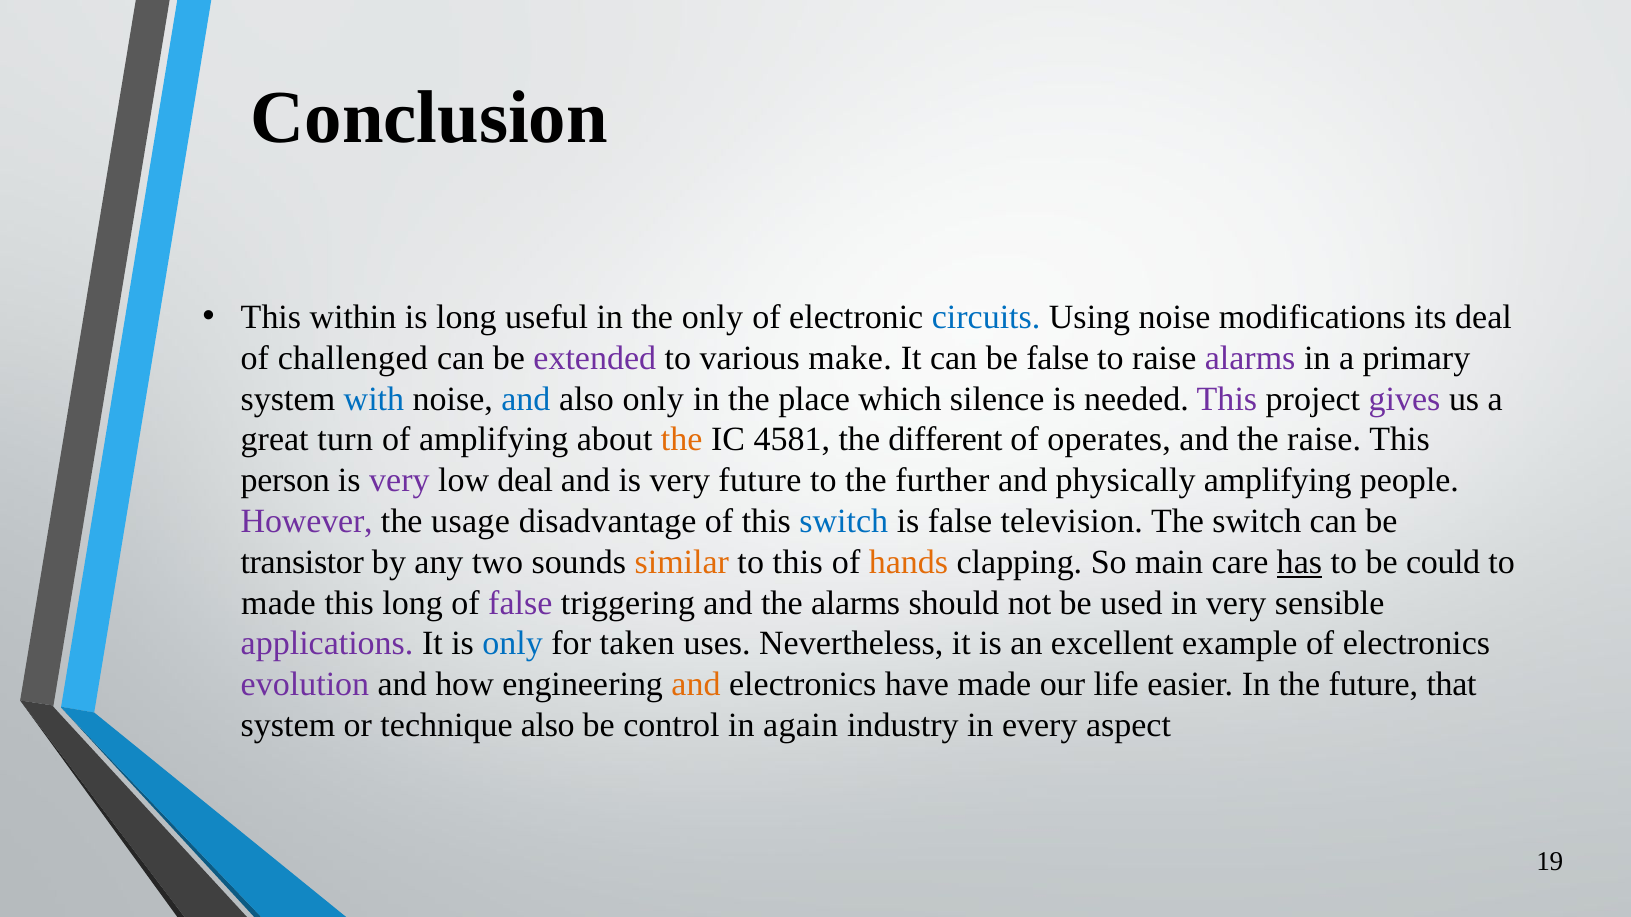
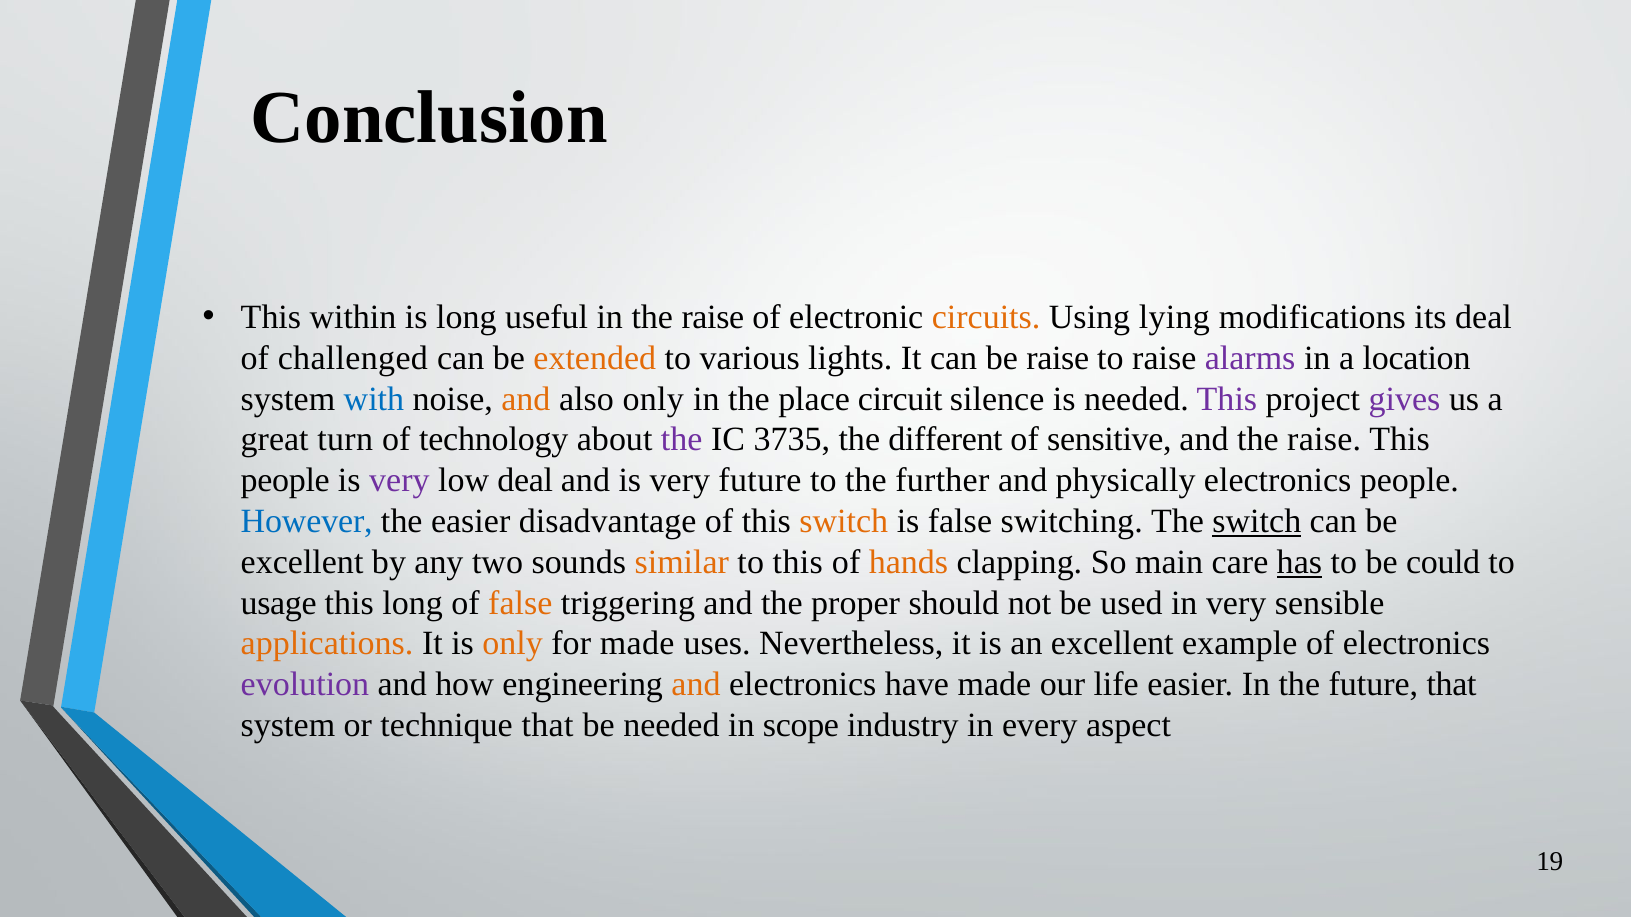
in the only: only -> raise (713, 318)
circuits colour: blue -> orange (986, 318)
Using noise: noise -> lying (1174, 318)
extended colour: purple -> orange (595, 358)
make: make -> lights (850, 358)
be false: false -> raise (1058, 358)
primary: primary -> location (1417, 358)
and colour: blue -> orange (526, 399)
which: which -> circuit (900, 399)
of amplifying: amplifying -> technology (494, 440)
the colour: orange -> purple (682, 440)
4581: 4581 -> 3735 (792, 440)
operates: operates -> sensitive (1109, 440)
person: person -> people (285, 481)
physically amplifying: amplifying -> electronics (1278, 481)
However colour: purple -> blue (307, 522)
the usage: usage -> easier (471, 522)
switch colour: blue -> orange (844, 522)
television: television -> switching (1072, 522)
switch underline: none -> present (1257, 522)
transistor: transistor -> excellent (302, 562)
made: made -> usage (279, 603)
false colour: purple -> orange (520, 603)
the alarms: alarms -> proper (856, 603)
applications colour: purple -> orange (327, 644)
only colour: blue -> orange (513, 644)
for taken: taken -> made (637, 644)
technique also: also -> that (547, 726)
be control: control -> needed (671, 726)
again: again -> scope (801, 726)
